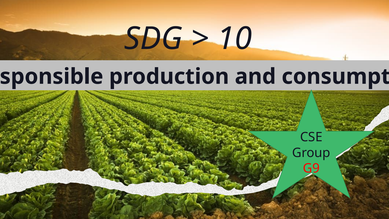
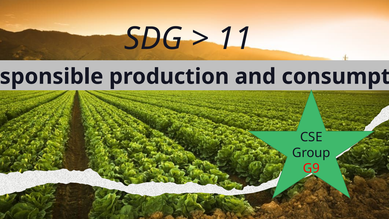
10: 10 -> 11 (235, 39)
